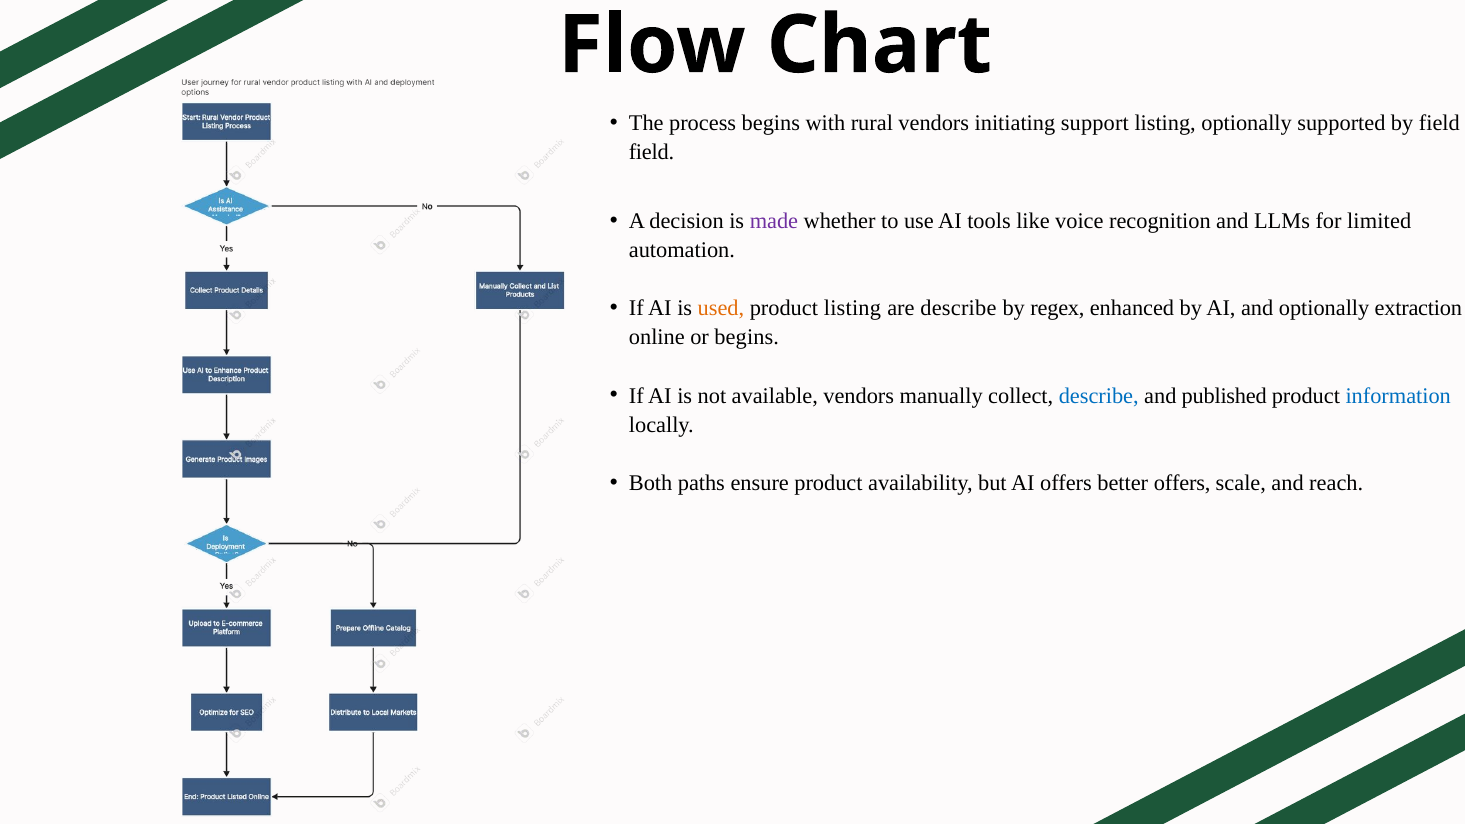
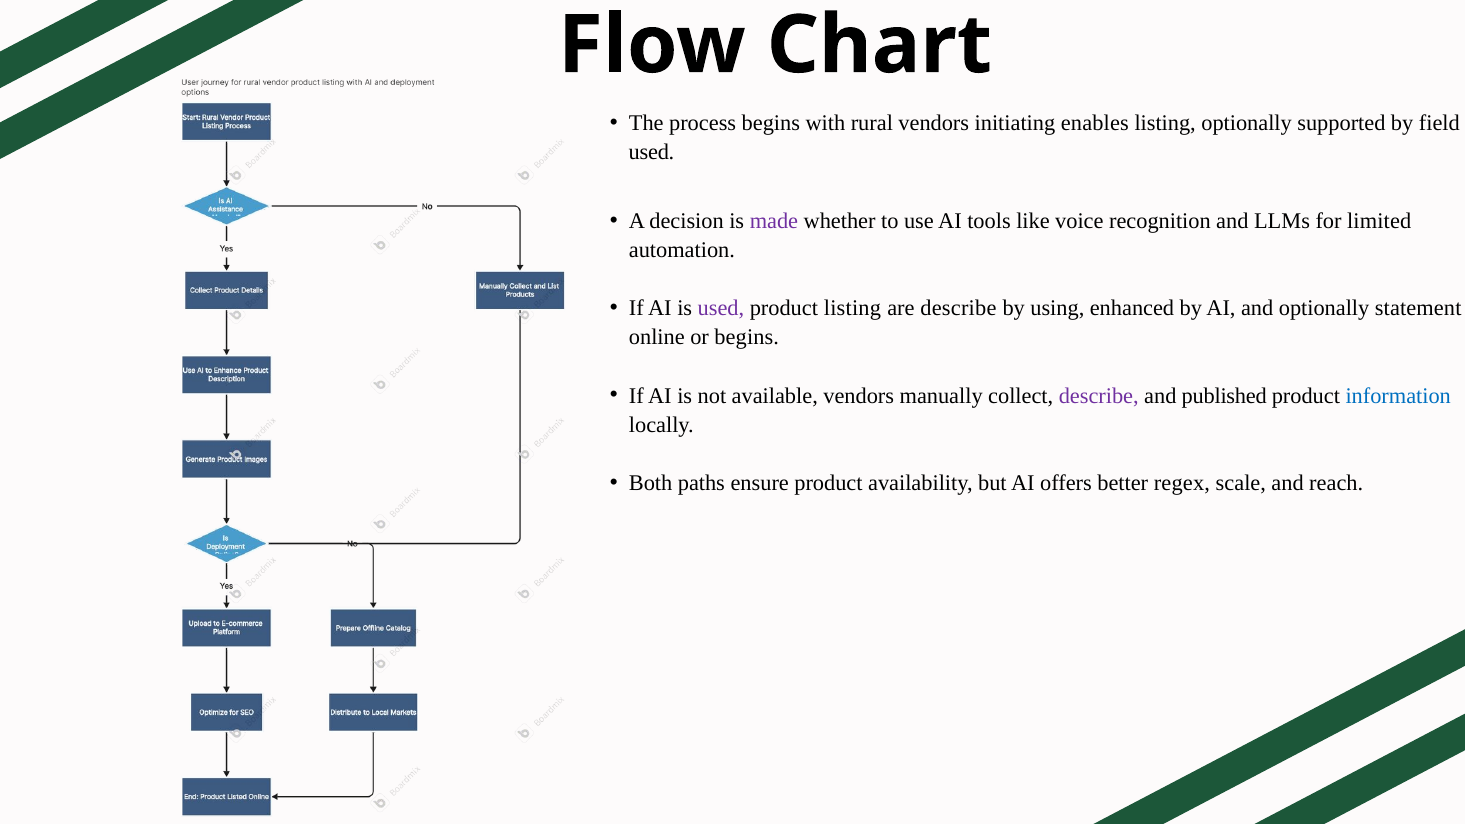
support: support -> enables (1095, 123)
field: field -> used (651, 152)
used colour: orange -> purple (721, 308)
regex: regex -> using (1057, 308)
extraction: extraction -> statement (1418, 308)
describe colour: blue -> purple (1099, 396)
better offers: offers -> regex (1182, 483)
